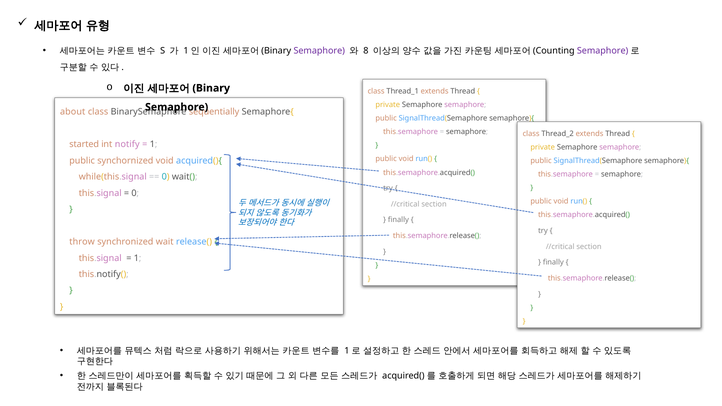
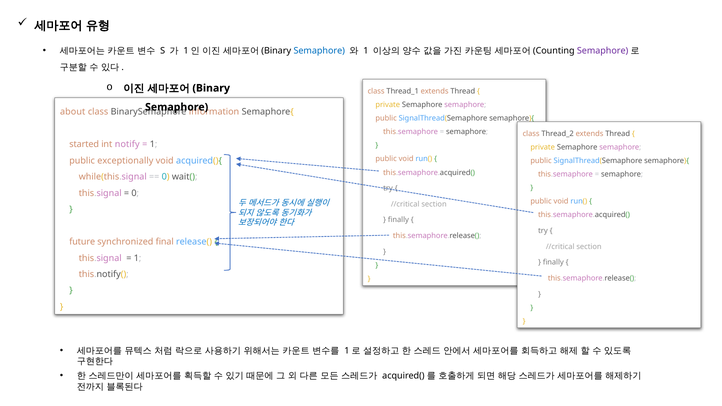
Semaphore colour: purple -> blue (319, 51)
8: 8 -> 1 (366, 51)
sequentially: sequentially -> information (214, 112)
synchornized: synchornized -> exceptionally (125, 161)
throw: throw -> future (82, 242)
wait: wait -> final (165, 242)
